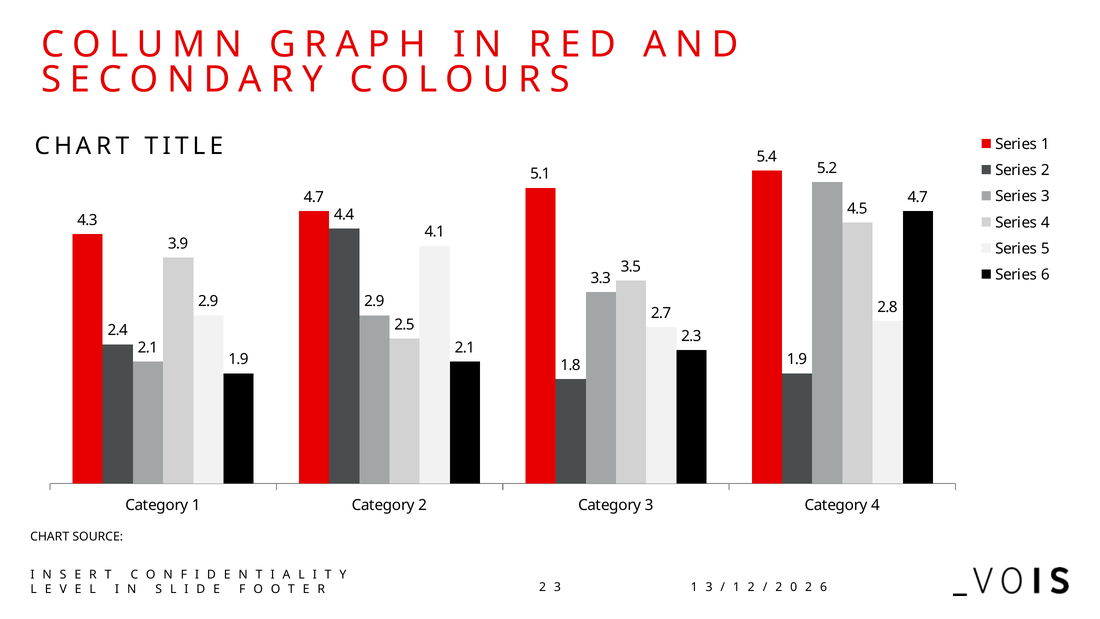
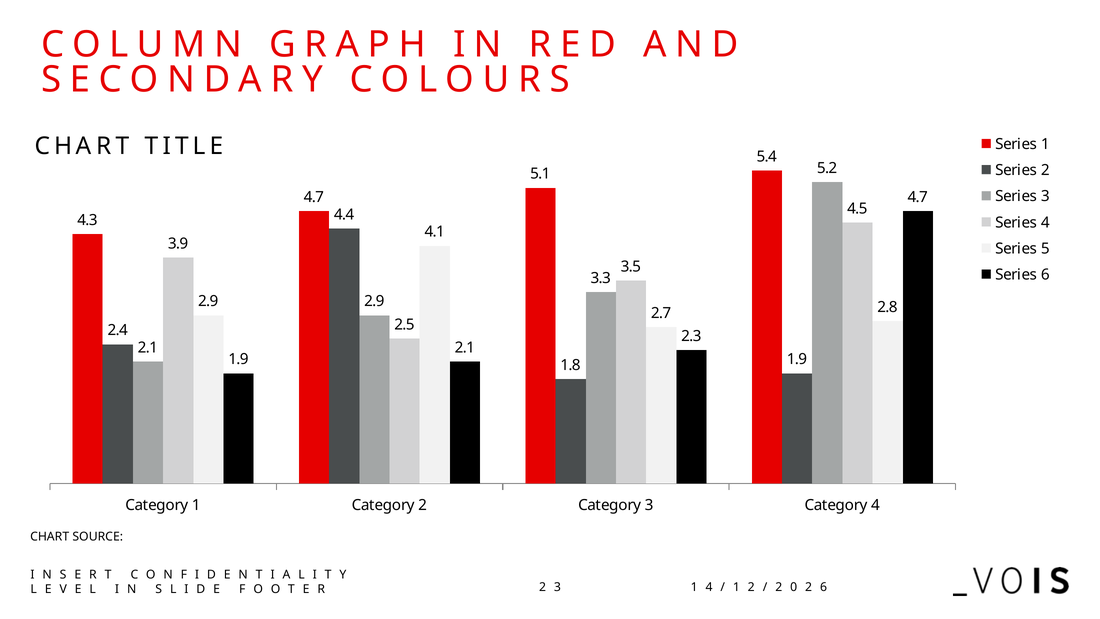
1 3: 3 -> 4 (709, 587)
